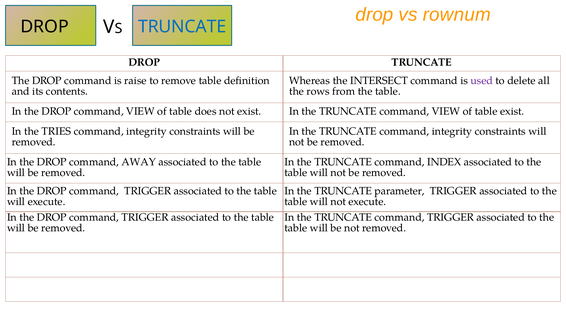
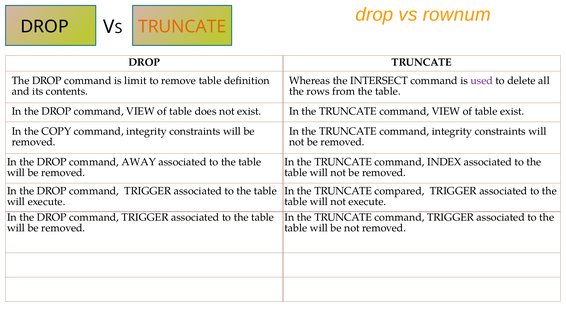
TRUNCATE colour: blue -> orange (182, 27)
raise: raise -> limit (136, 81)
TRIES: TRIES -> COPY (56, 131)
parameter: parameter -> compared (400, 191)
